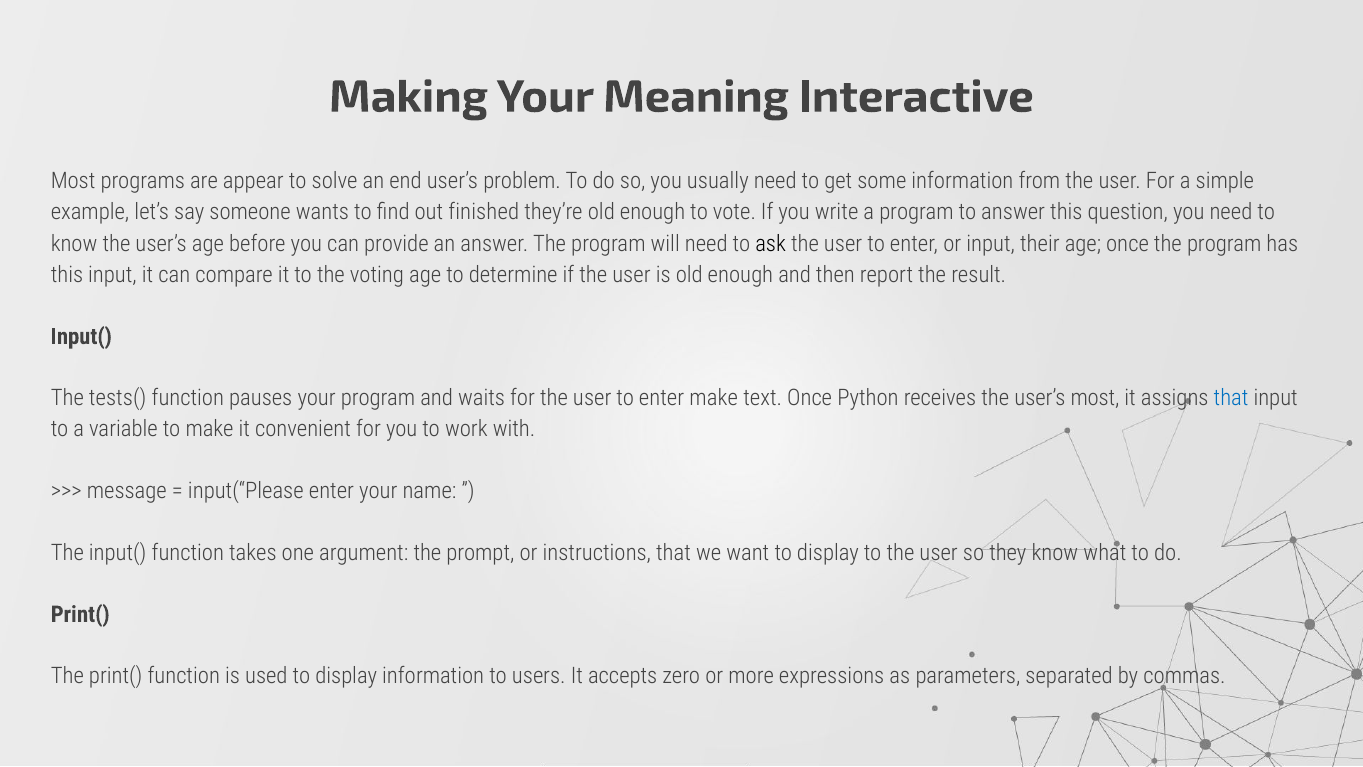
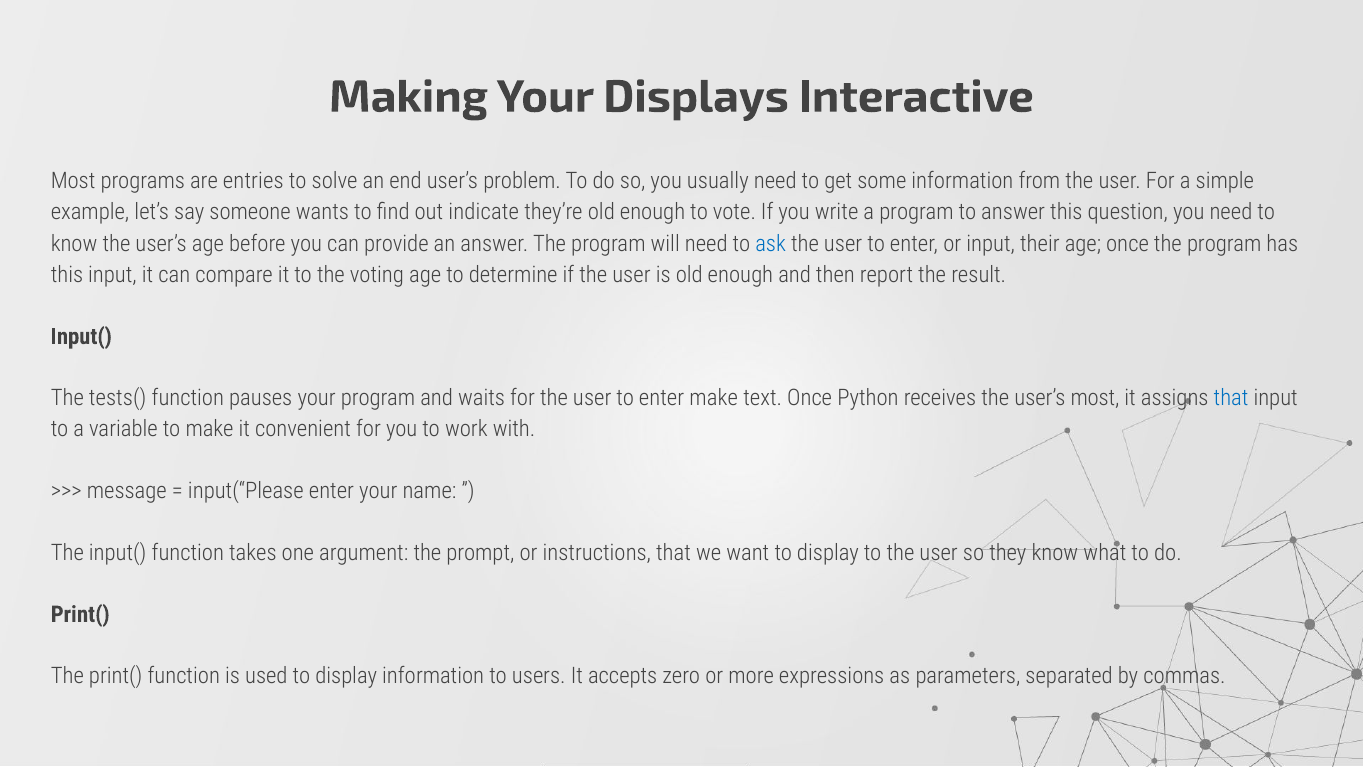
Meaning: Meaning -> Displays (696, 97)
appear: appear -> entries (253, 181)
finished: finished -> indicate (484, 212)
ask colour: black -> blue (771, 243)
